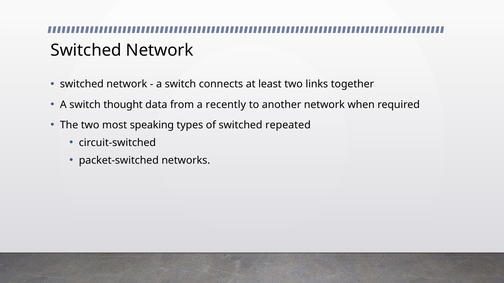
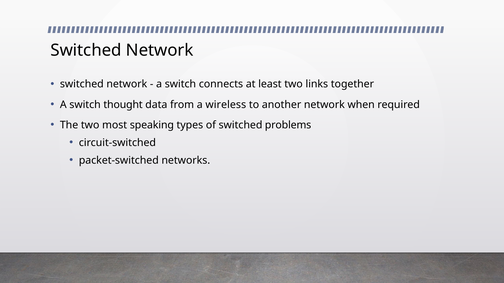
recently: recently -> wireless (226, 105)
repeated: repeated -> problems (288, 125)
